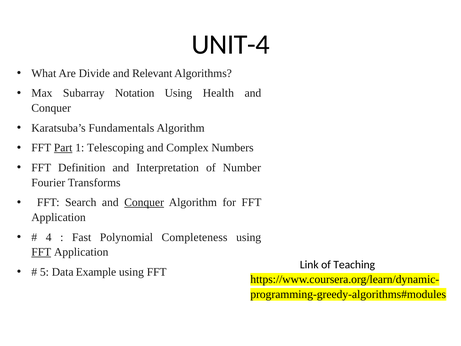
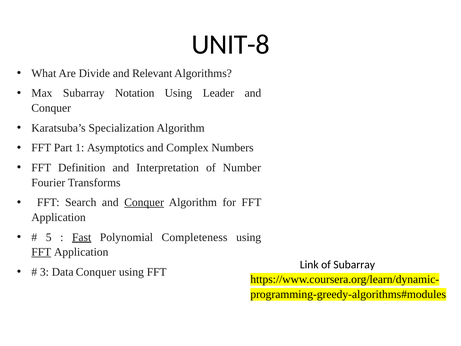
UNIT-4: UNIT-4 -> UNIT-8 (231, 45)
Health: Health -> Leader (218, 93)
Fundamentals: Fundamentals -> Specialization (121, 128)
Part underline: present -> none (63, 148)
Telescoping: Telescoping -> Asymptotics (116, 148)
4: 4 -> 5 (49, 237)
Fast underline: none -> present (82, 237)
of Teaching: Teaching -> Subarray (354, 265)
5: 5 -> 3 (44, 272)
Data Example: Example -> Conquer (96, 272)
